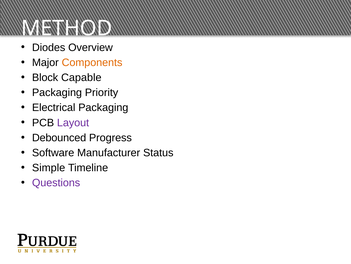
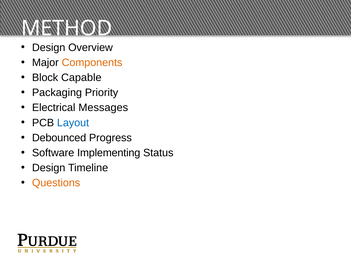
Diodes: Diodes -> Design (49, 47)
Electrical Packaging: Packaging -> Messages (103, 107)
Layout colour: purple -> blue (73, 122)
Manufacturer: Manufacturer -> Implementing (109, 152)
Simple: Simple -> Design (49, 167)
Questions colour: purple -> orange (56, 182)
